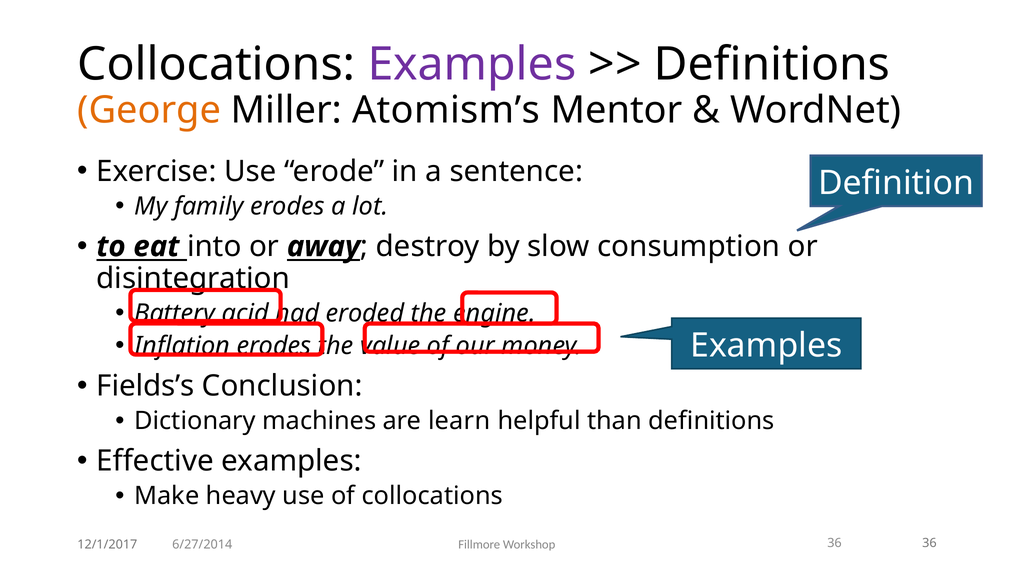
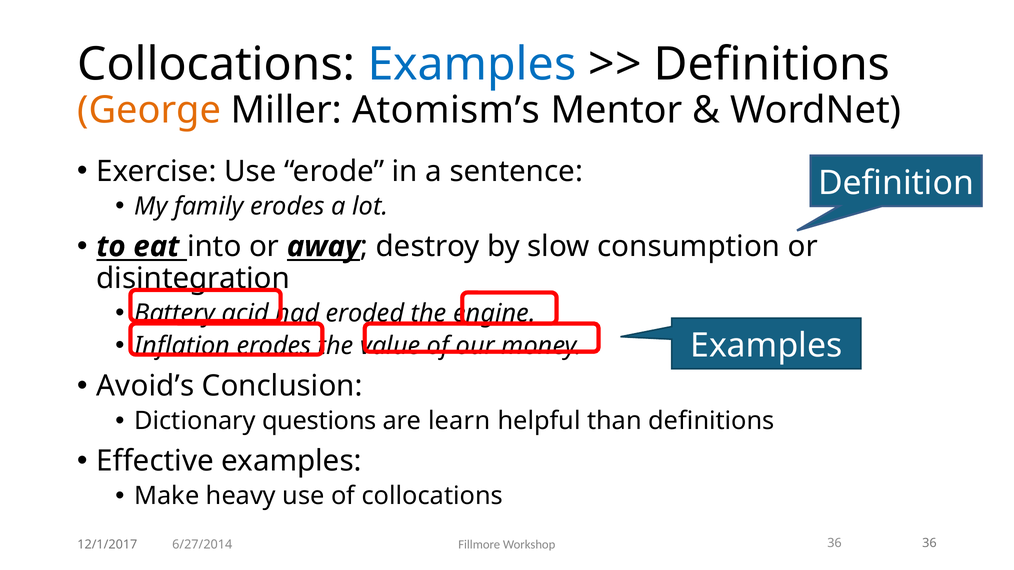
Examples colour: purple -> blue (472, 65)
Fields’s: Fields’s -> Avoid’s (145, 386)
machines: machines -> questions (319, 421)
